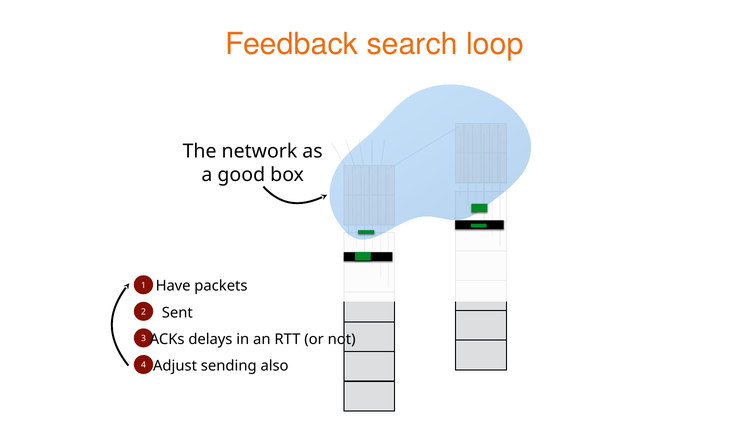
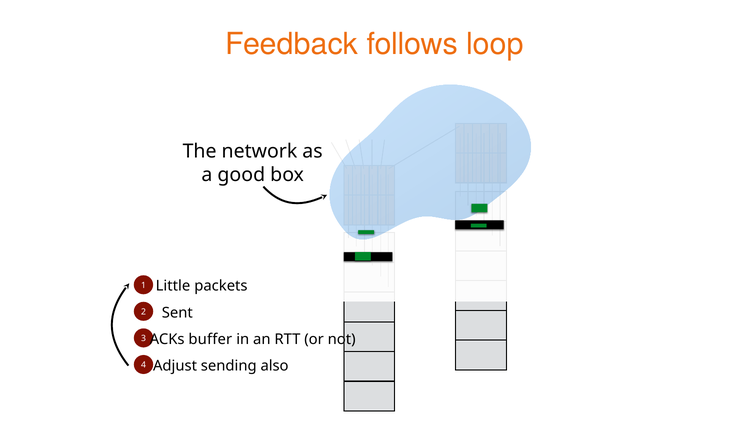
search: search -> follows (412, 44)
Have: Have -> Little (173, 286)
delays: delays -> buffer (210, 340)
